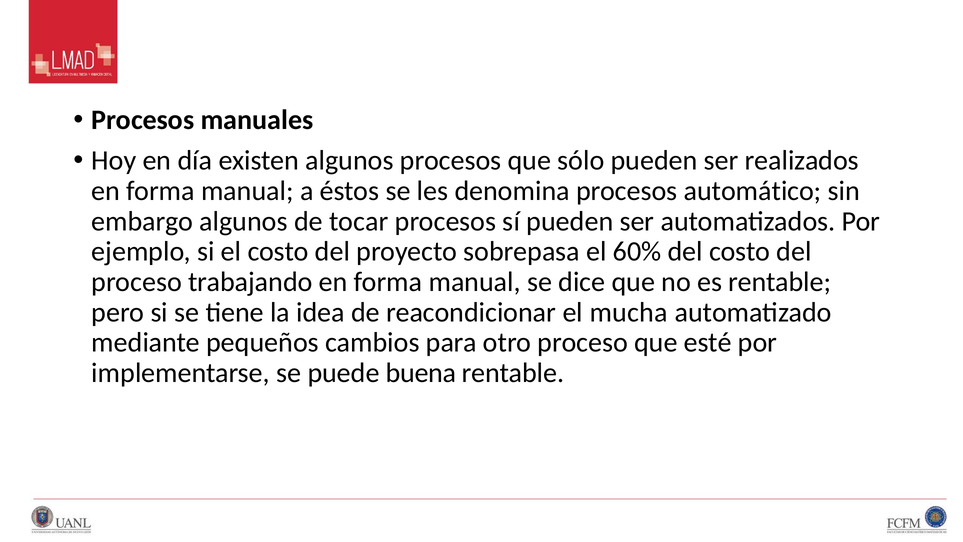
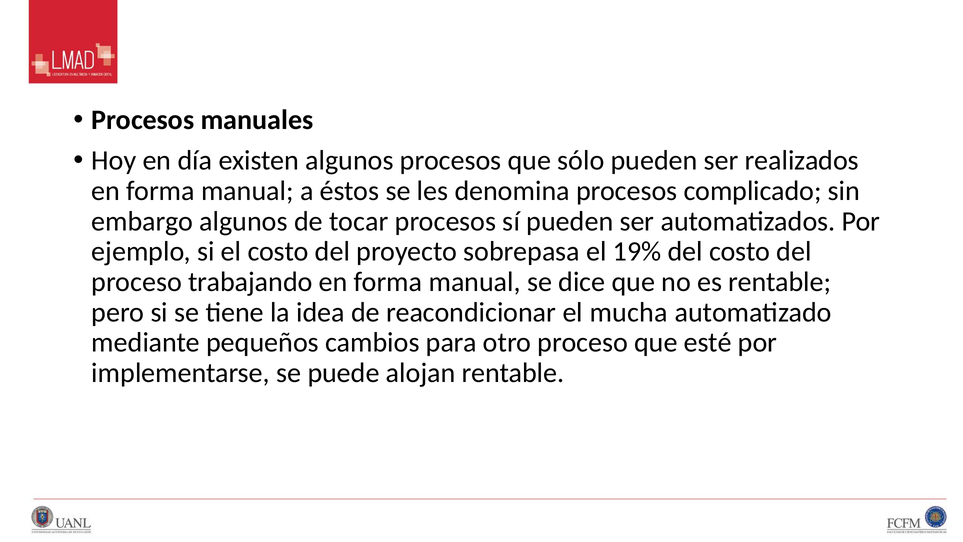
automático: automático -> complicado (753, 191)
60%: 60% -> 19% (637, 251)
buena: buena -> alojan (421, 373)
